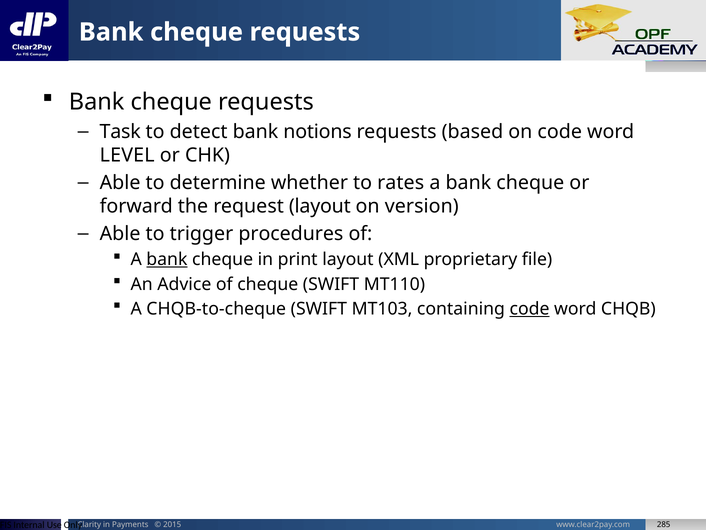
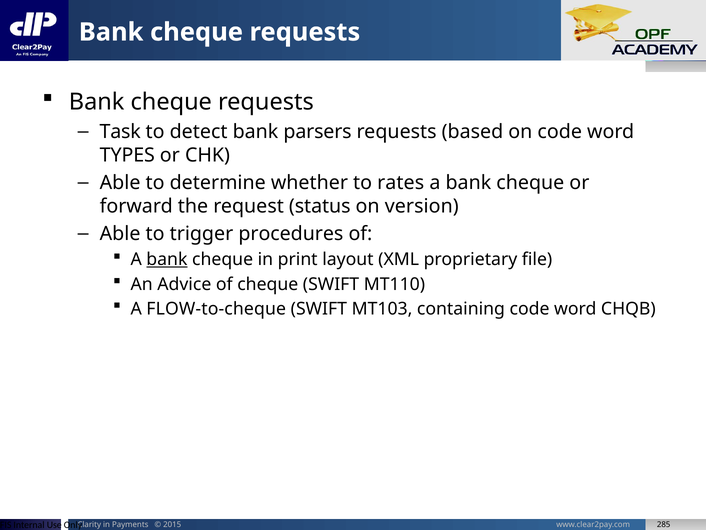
notions: notions -> parsers (318, 132)
LEVEL: LEVEL -> TYPES (127, 155)
request layout: layout -> status (320, 206)
CHQB-to-cheque: CHQB-to-cheque -> FLOW-to-cheque (216, 309)
code underline: present -> none (530, 309)
